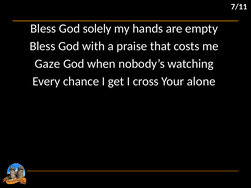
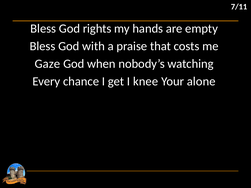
solely: solely -> rights (97, 29)
cross: cross -> knee (146, 81)
